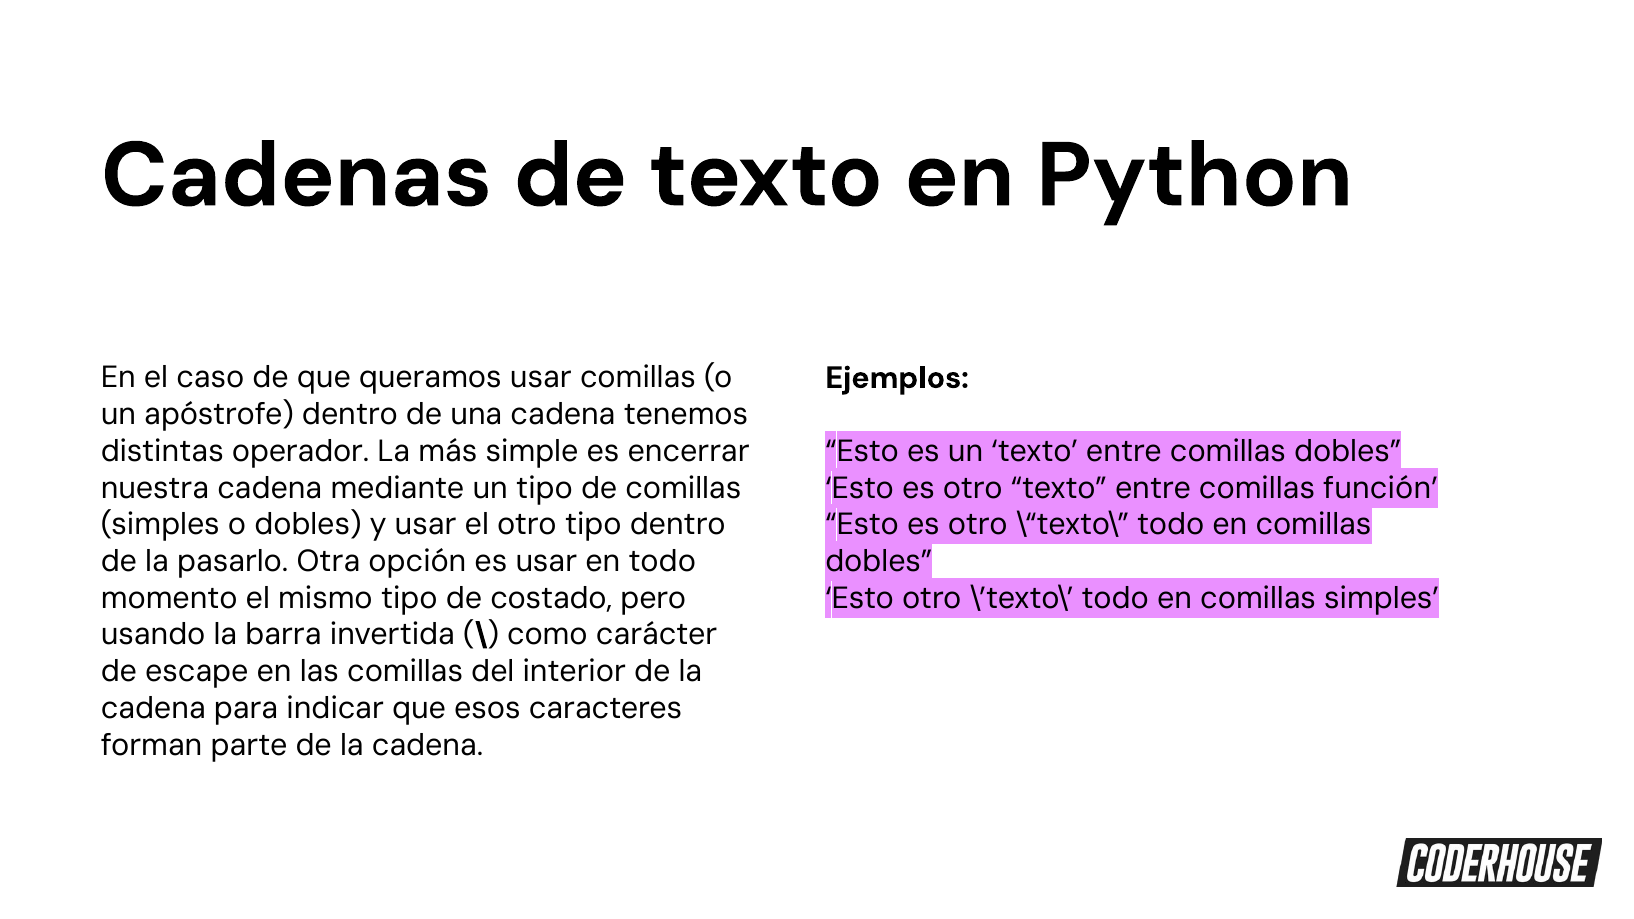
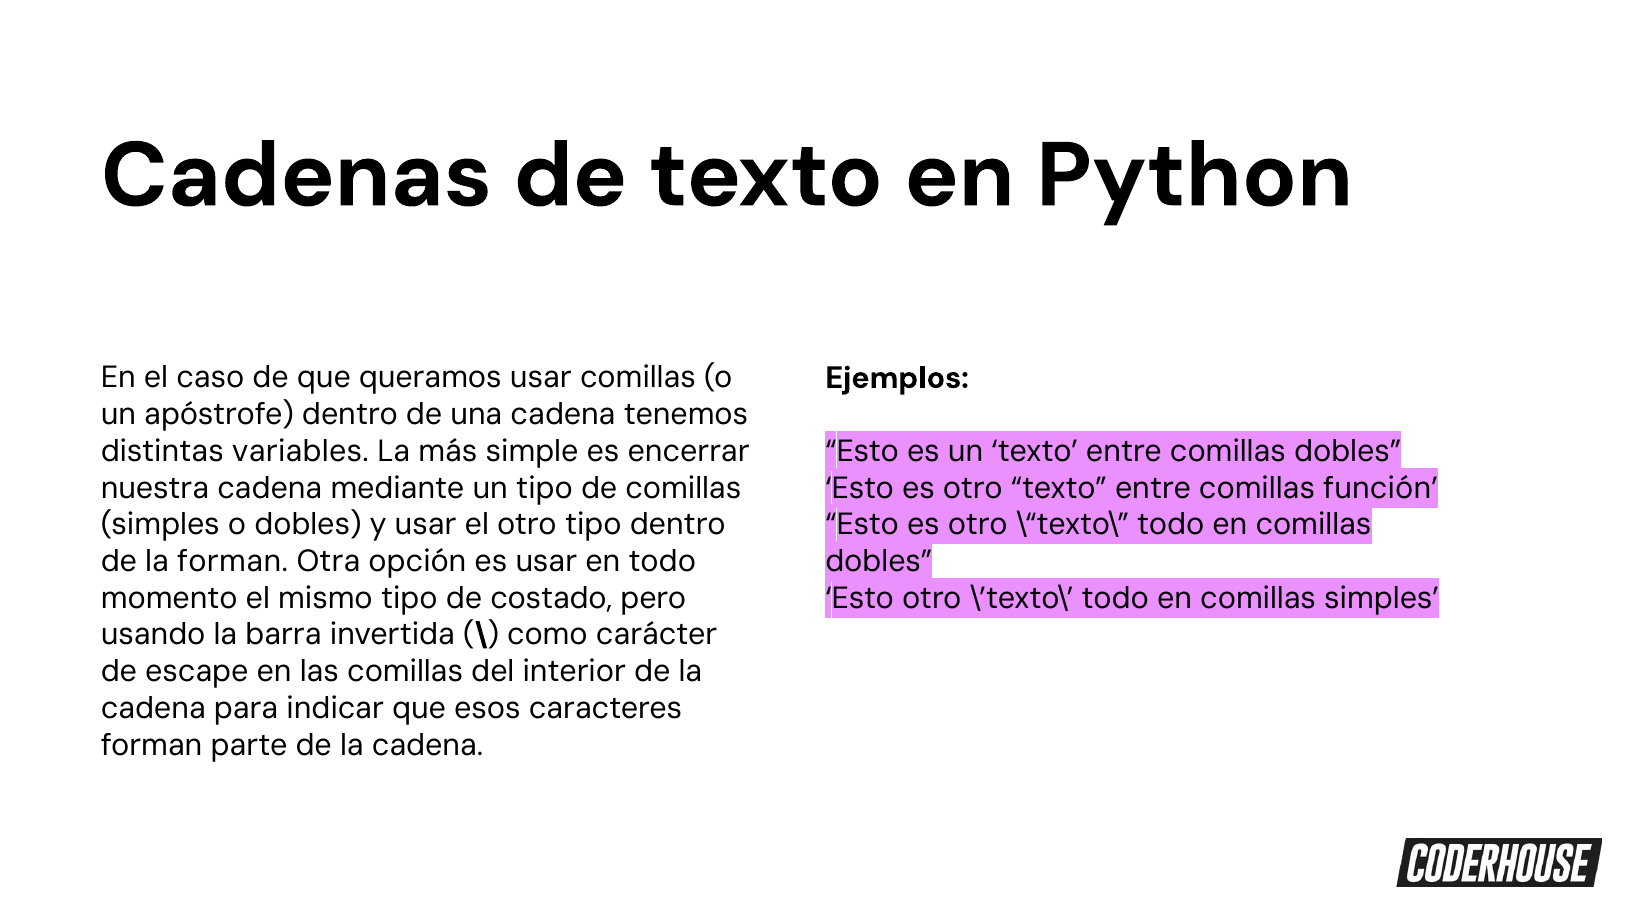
operador: operador -> variables (300, 451)
la pasarlo: pasarlo -> forman (232, 561)
